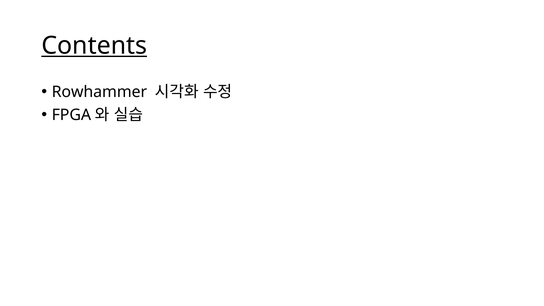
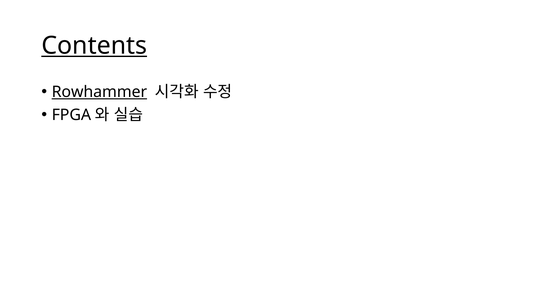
Rowhammer underline: none -> present (99, 92)
